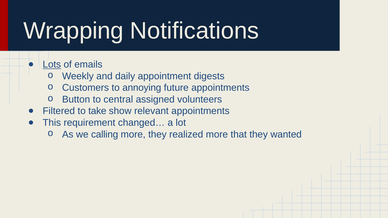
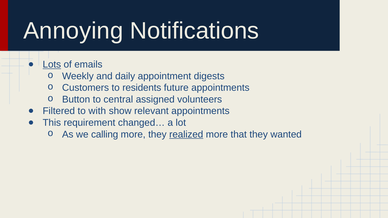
Wrapping: Wrapping -> Annoying (73, 31)
annoying: annoying -> residents (142, 88)
take: take -> with (97, 111)
realized underline: none -> present (186, 134)
